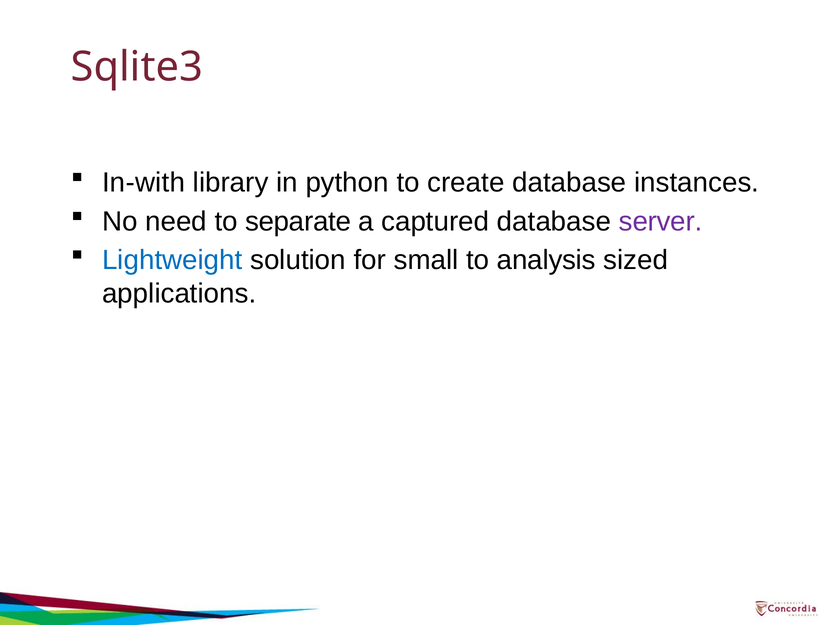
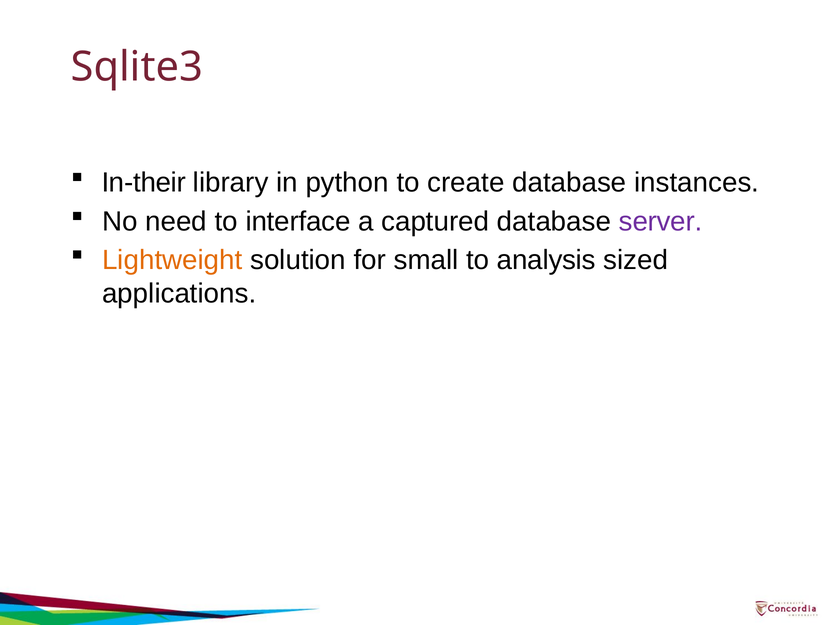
In-with: In-with -> In-their (144, 182)
separate: separate -> interface (298, 221)
Lightweight colour: blue -> orange (172, 260)
